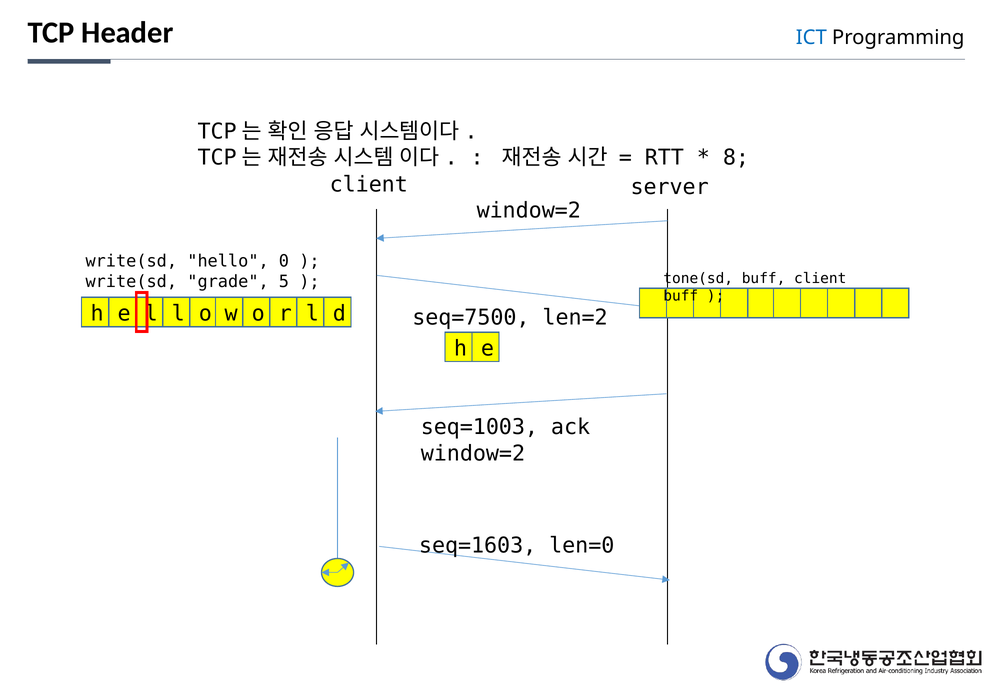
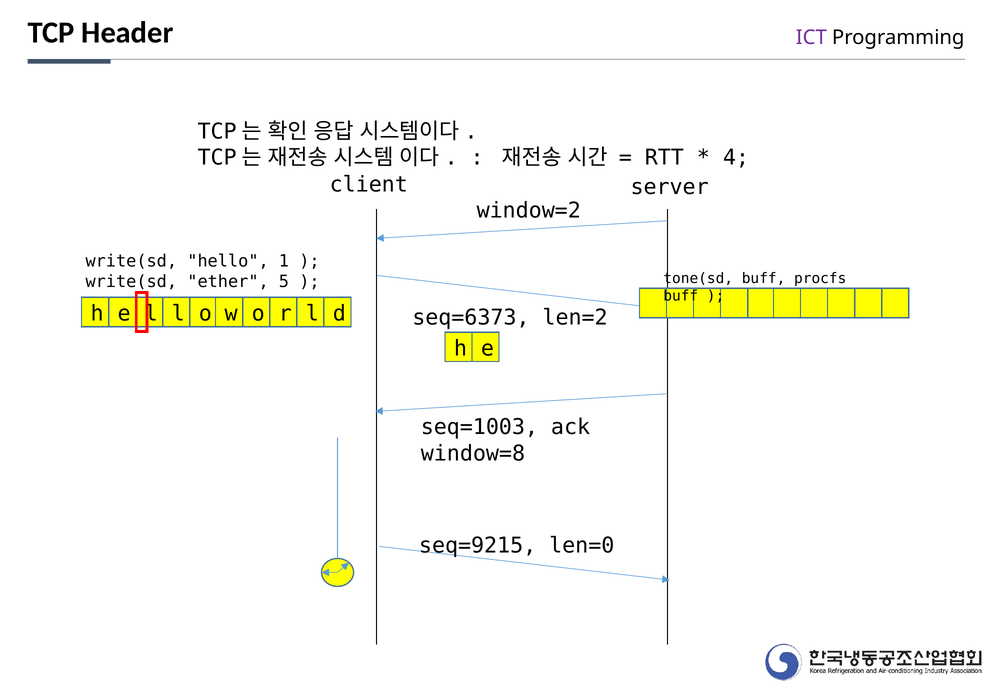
ICT colour: blue -> purple (811, 38)
8: 8 -> 4 (736, 158)
0: 0 -> 1 (284, 261)
buff client: client -> procfs (820, 279)
grade: grade -> ether (228, 282)
seq=7500: seq=7500 -> seq=6373 (471, 318)
window=2: window=2 -> window=8 (473, 453)
seq=1603: seq=1603 -> seq=9215 (478, 546)
